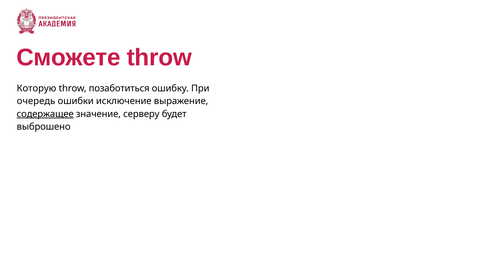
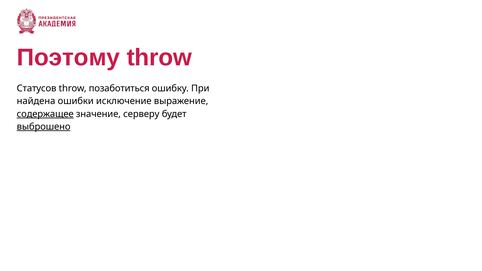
Сможете: Сможете -> Поэтому (68, 58)
Которую: Которую -> Статусов (37, 89)
очередь: очередь -> найдена (36, 101)
выброшено underline: none -> present (44, 127)
